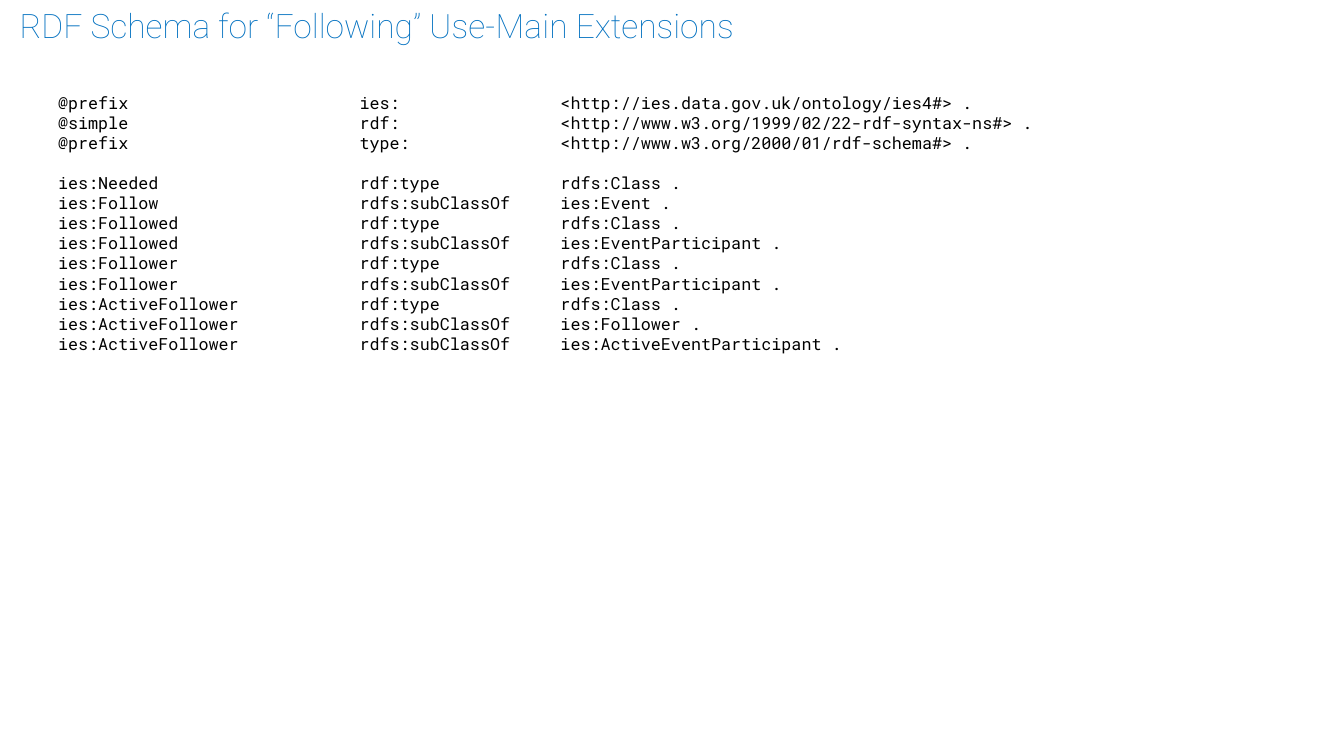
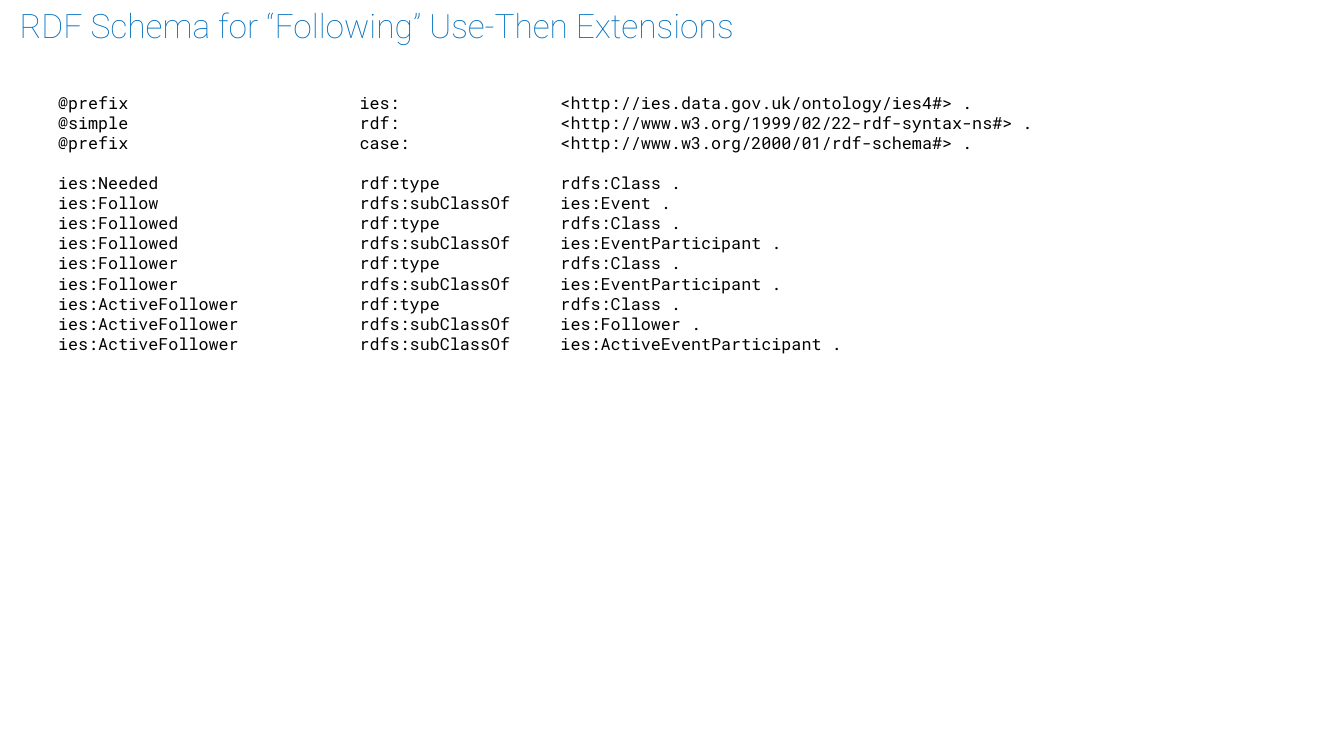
Use-Main: Use-Main -> Use-Then (499, 27)
type: type -> case (385, 144)
